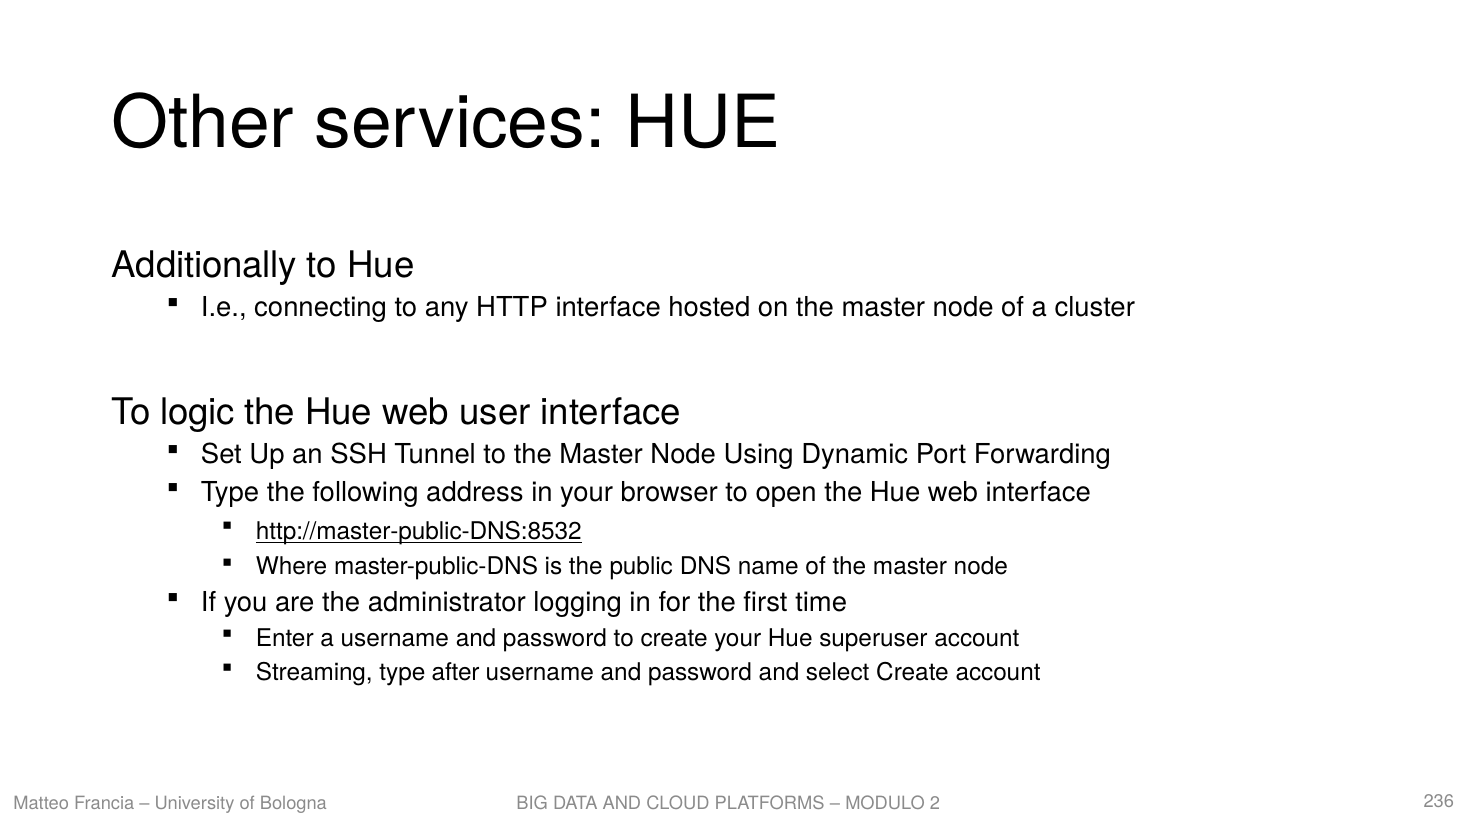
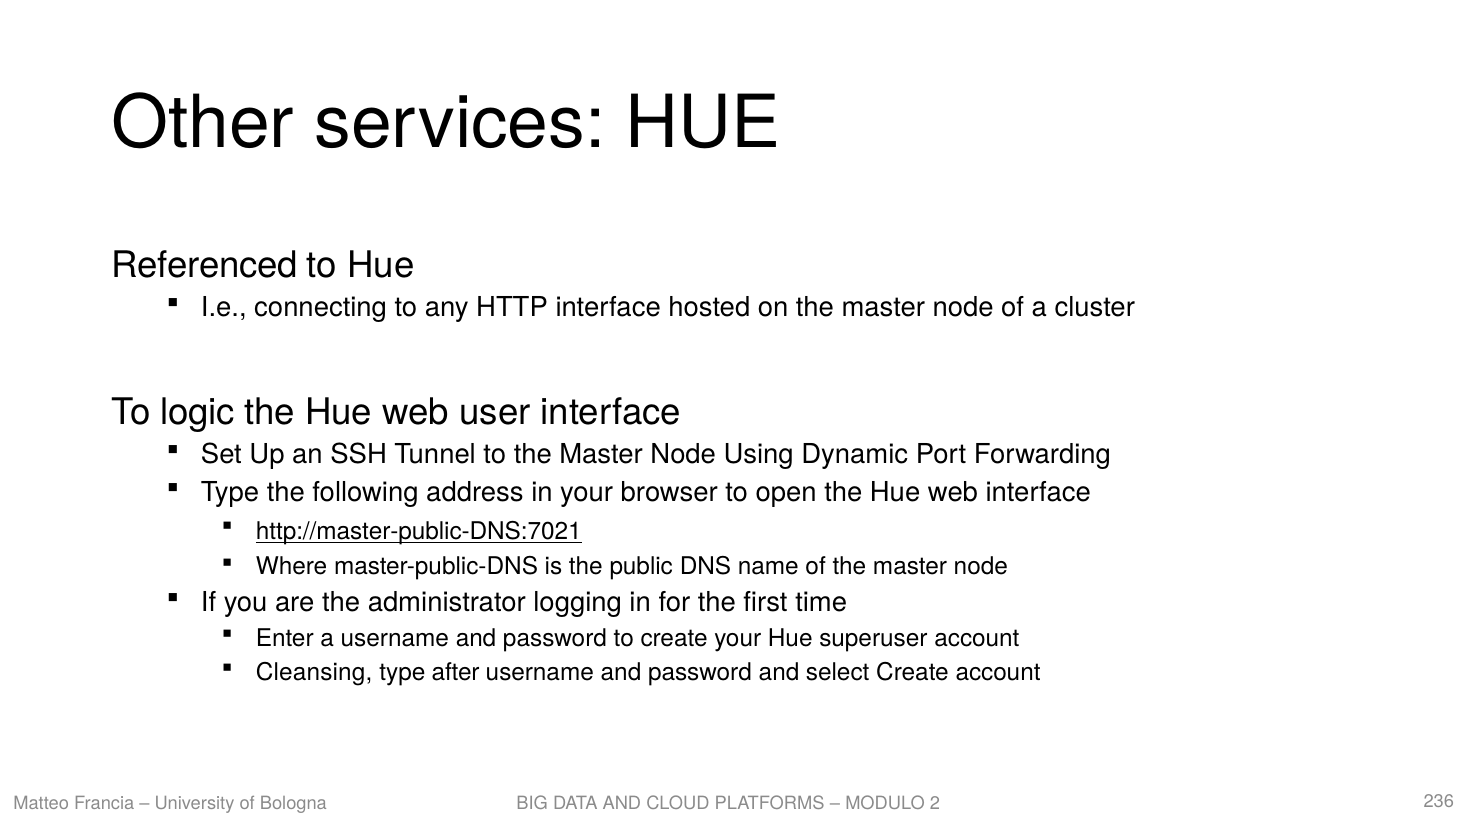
Additionally: Additionally -> Referenced (204, 266)
http://master-public-DNS:8532: http://master-public-DNS:8532 -> http://master-public-DNS:7021 (419, 531)
Streaming: Streaming -> Cleansing (314, 672)
